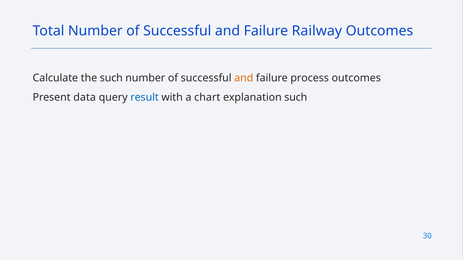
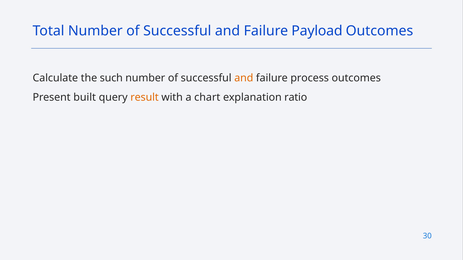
Railway: Railway -> Payload (317, 31)
data: data -> built (85, 98)
result colour: blue -> orange (145, 98)
explanation such: such -> ratio (296, 98)
